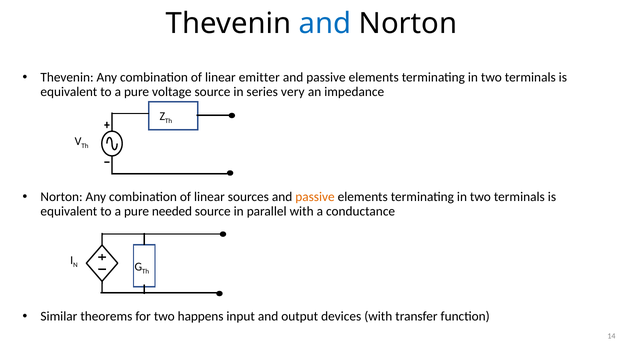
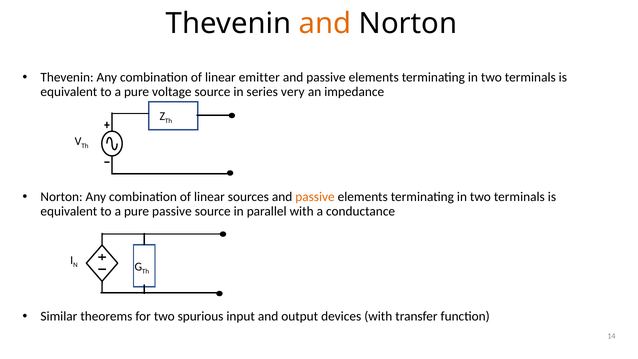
and colour: blue -> orange (325, 24)
pure needed: needed -> passive (172, 211)
happens: happens -> spurious (201, 316)
